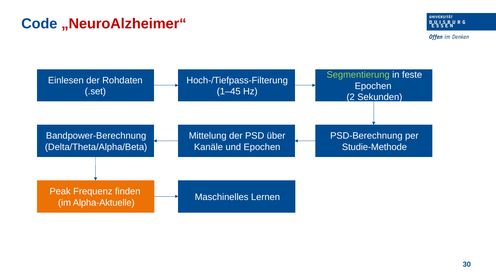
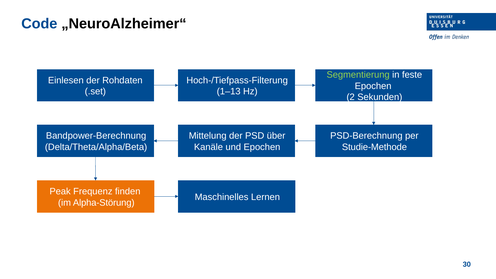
„NeuroAlzheimer“ colour: red -> black (124, 24)
1–45: 1–45 -> 1–13 (229, 92)
Alpha-Aktuelle: Alpha-Aktuelle -> Alpha-Störung (104, 203)
